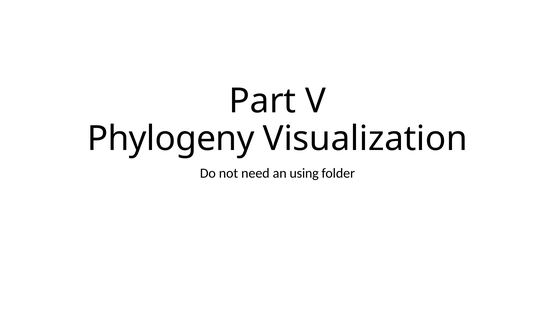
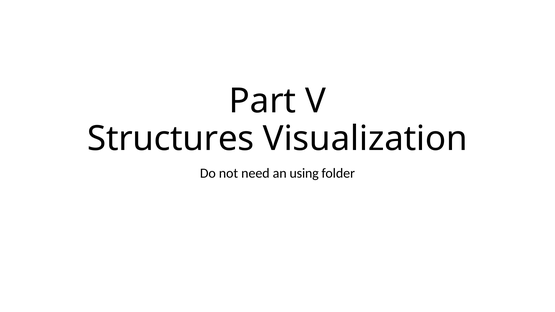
Phylogeny: Phylogeny -> Structures (171, 139)
